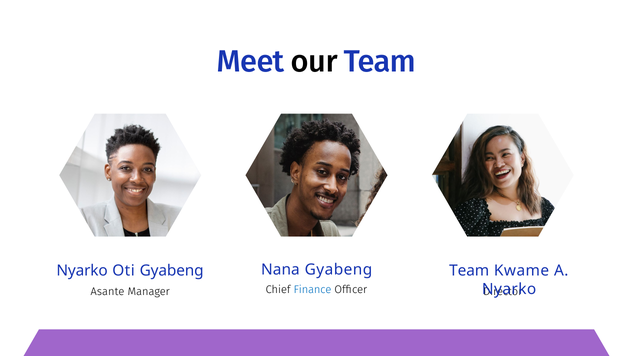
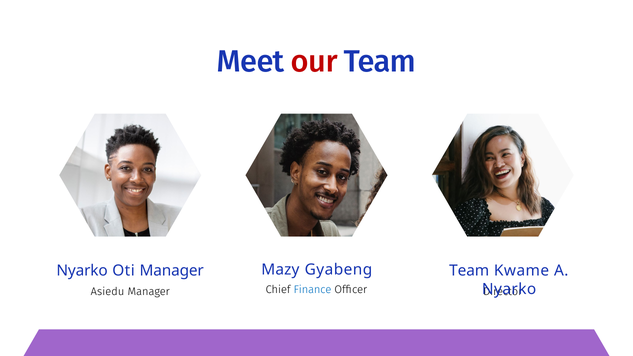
our colour: black -> red (314, 62)
Nana: Nana -> Mazy (280, 270)
Oti Gyabeng: Gyabeng -> Manager (172, 271)
Asante: Asante -> Asiedu (107, 292)
